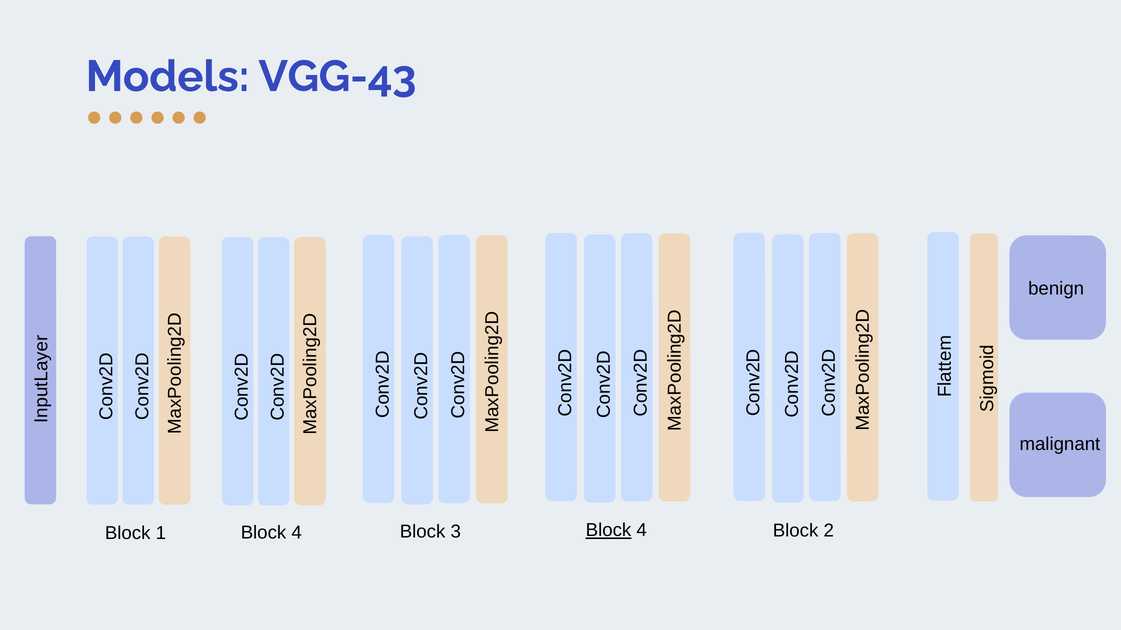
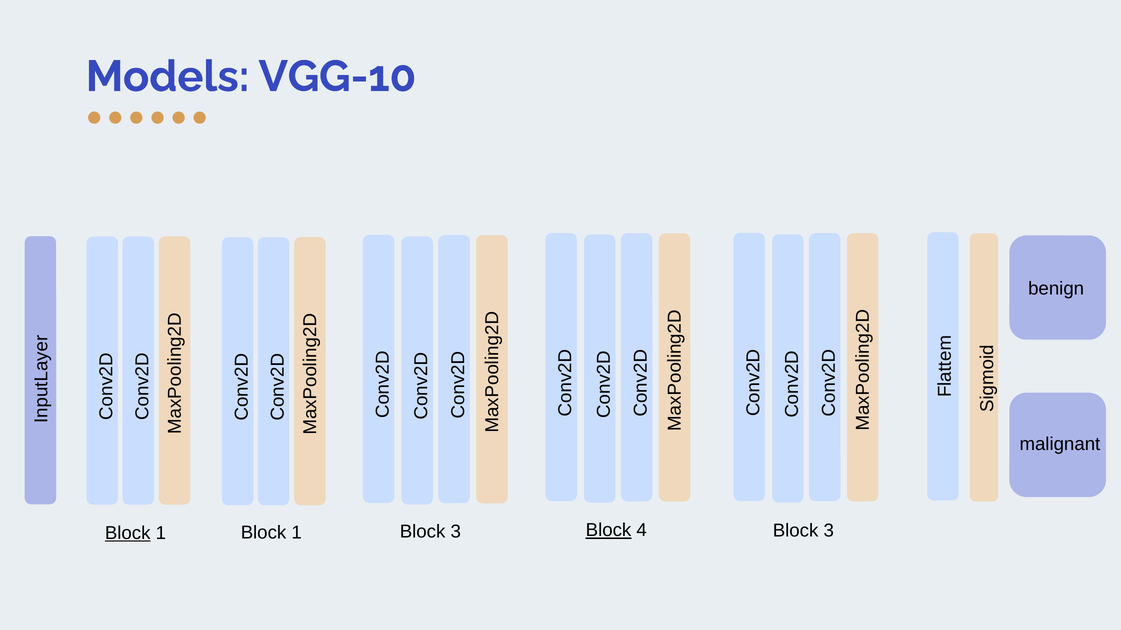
VGG-43: VGG-43 -> VGG-10 (337, 77)
2: 2 -> 3 (829, 531)
Block underline: none -> present (128, 533)
1 Block 4: 4 -> 1 (297, 533)
